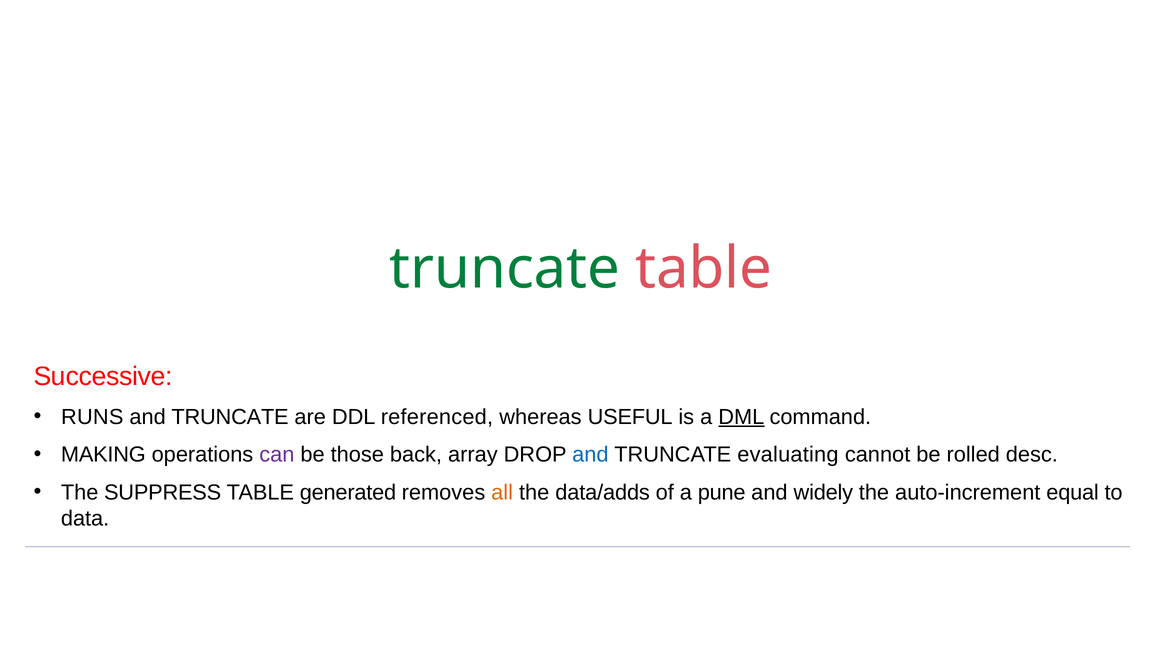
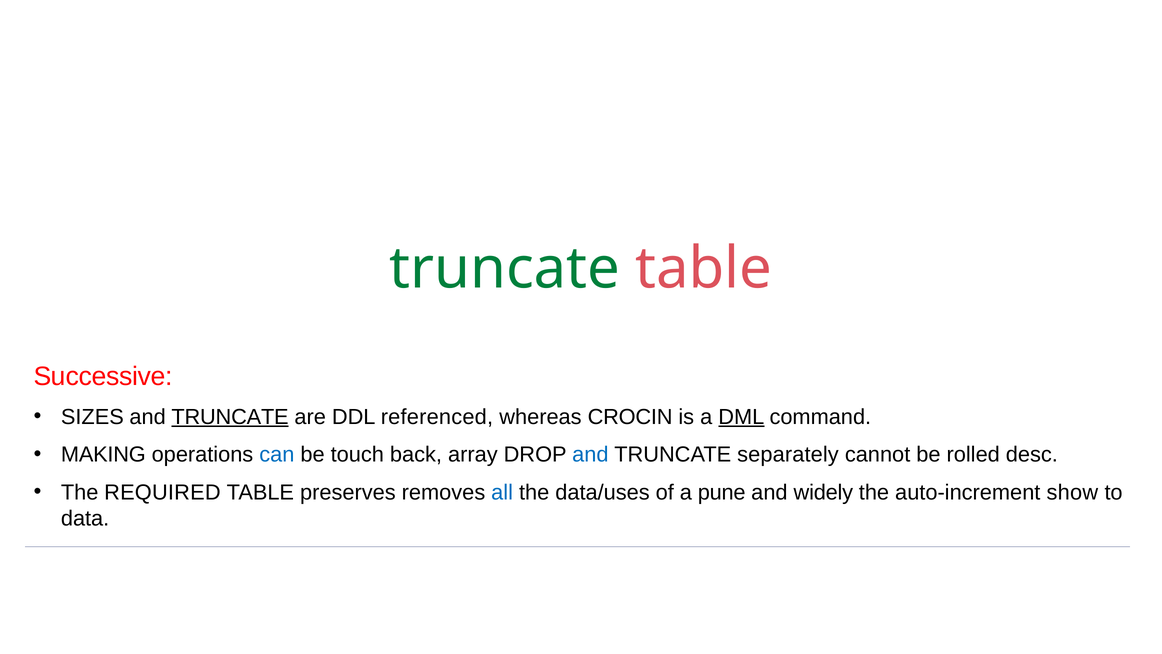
RUNS: RUNS -> SIZES (92, 417)
TRUNCATE underline: none -> present (230, 417)
USEFUL: USEFUL -> CROCIN (630, 417)
can colour: purple -> blue (277, 454)
those: those -> touch (357, 454)
evaluating: evaluating -> separately (788, 454)
SUPPRESS: SUPPRESS -> REQUIRED (162, 492)
generated: generated -> preserves (348, 492)
all colour: orange -> blue (502, 492)
data/adds: data/adds -> data/uses (603, 492)
equal: equal -> show (1072, 492)
